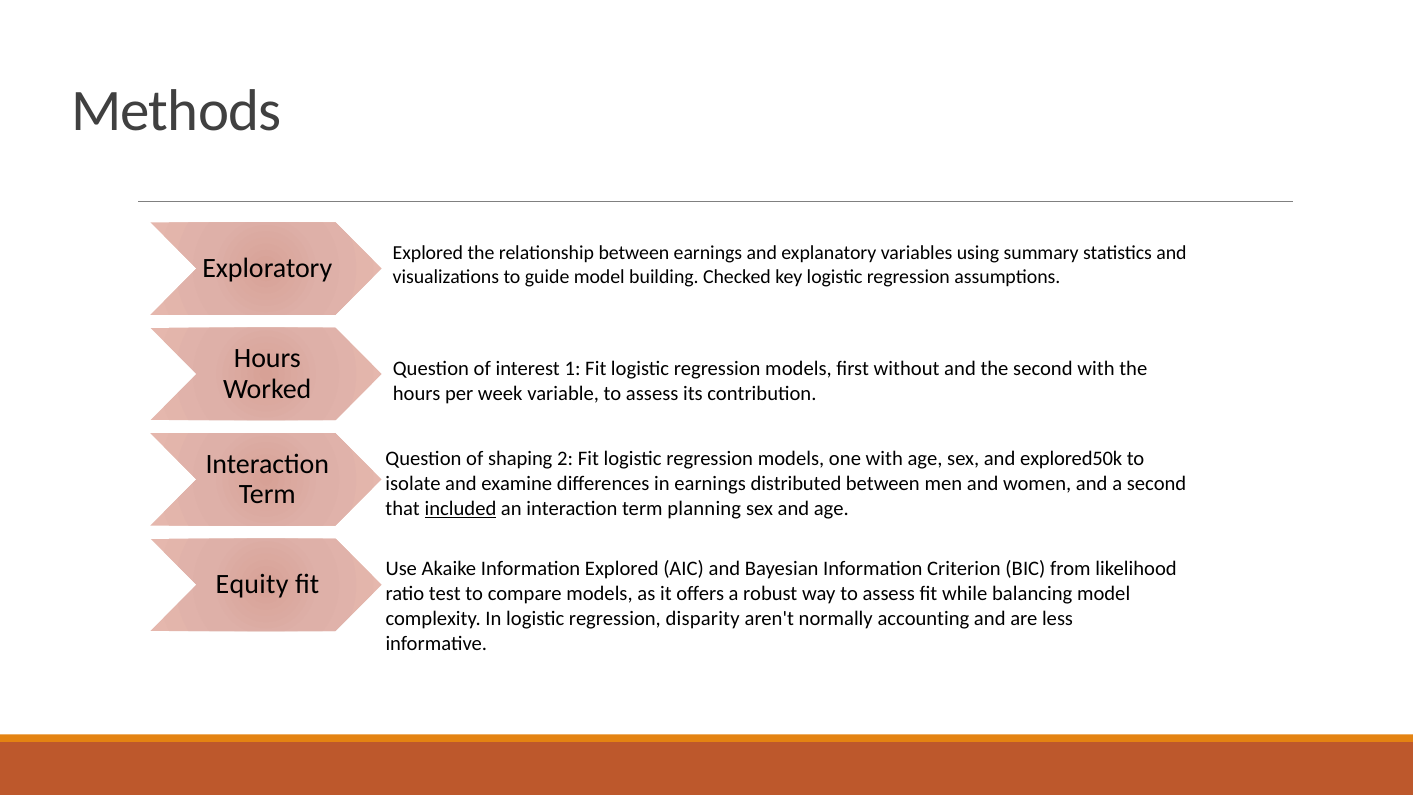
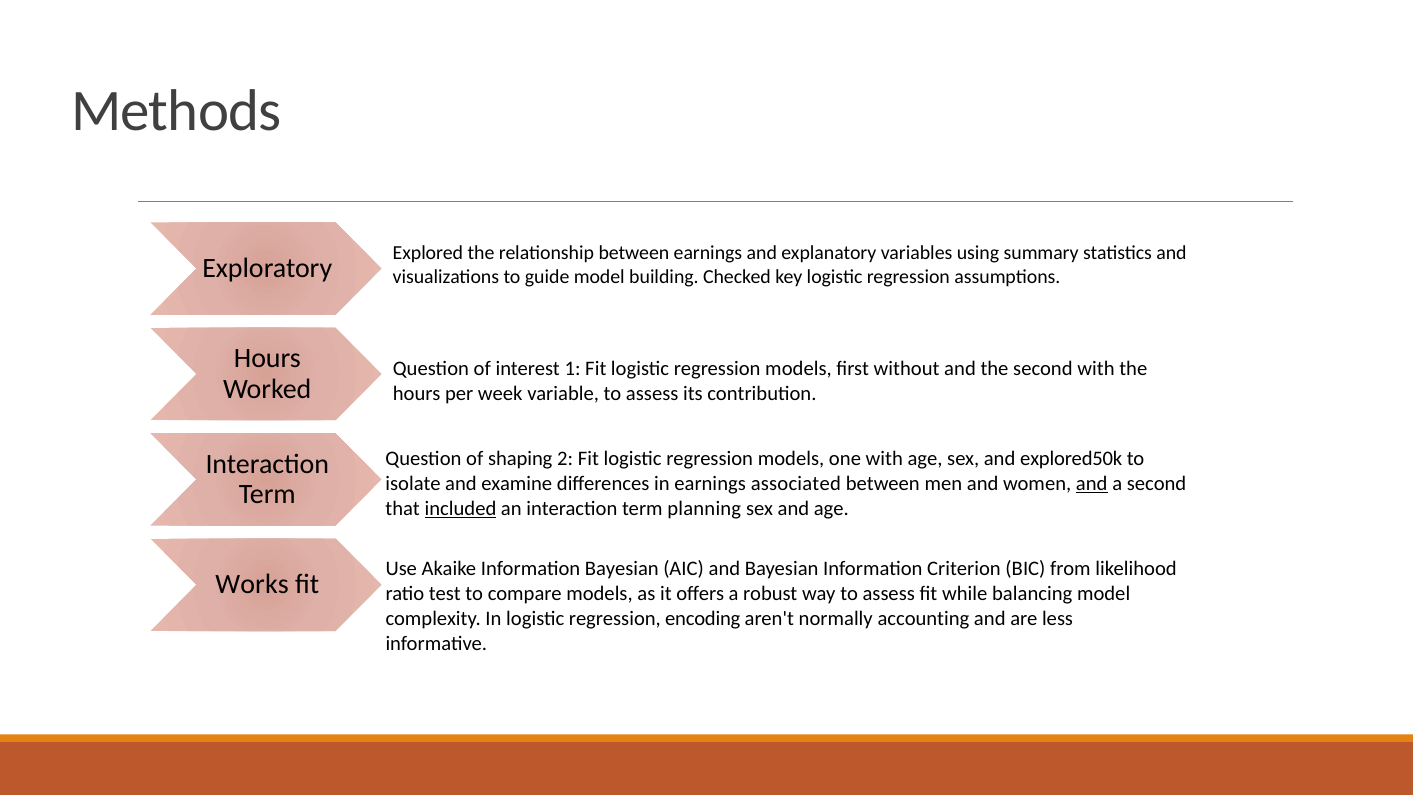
distributed: distributed -> associated (796, 484)
and underline: none -> present (1092, 484)
Information Explored: Explored -> Bayesian (622, 569)
Equity: Equity -> Works (252, 585)
disparity: disparity -> encoding (703, 619)
